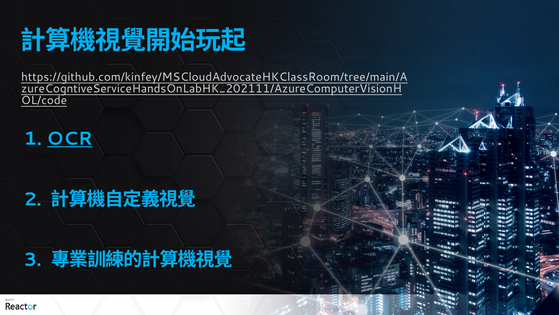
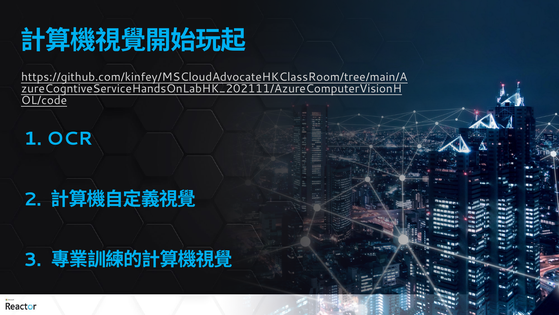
OCR underline: present -> none (70, 139)
